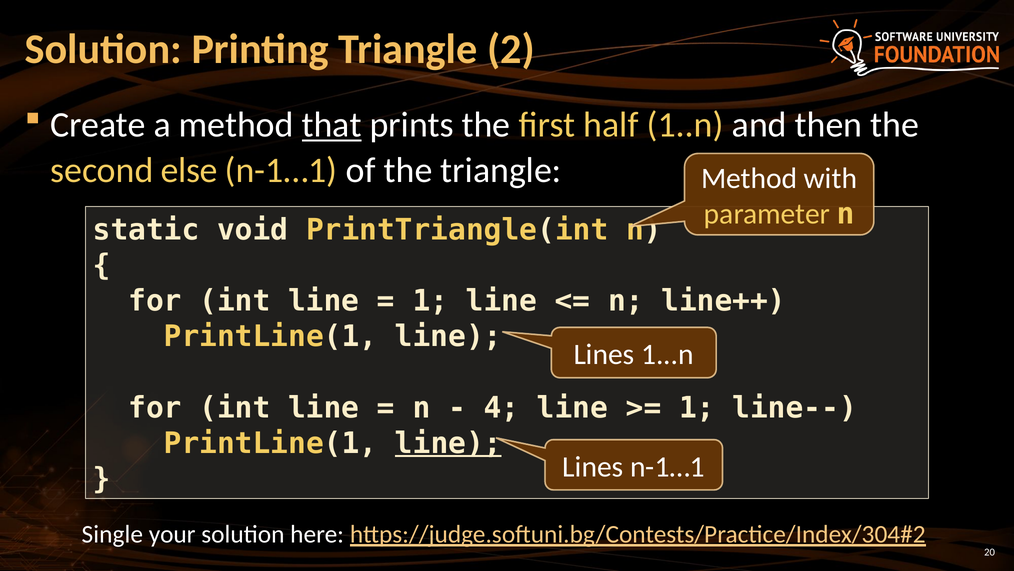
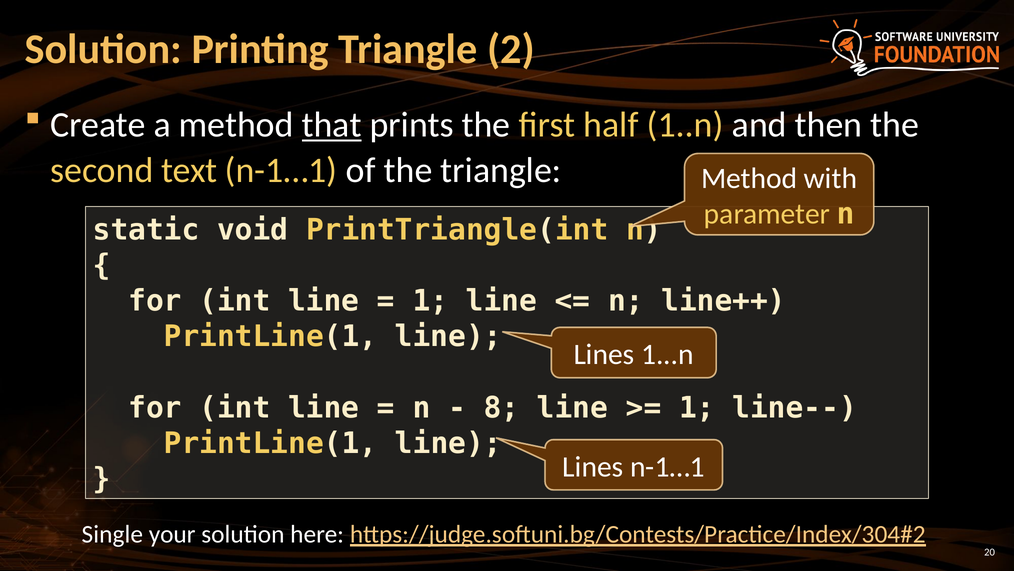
else: else -> text (189, 170)
4: 4 -> 8 (501, 407)
line underline: present -> none (448, 443)
